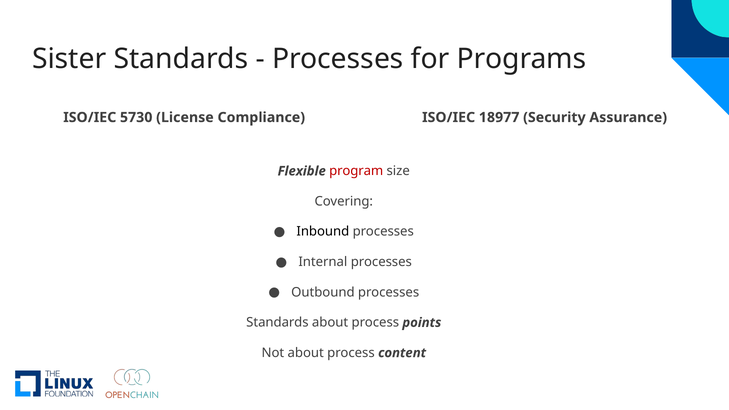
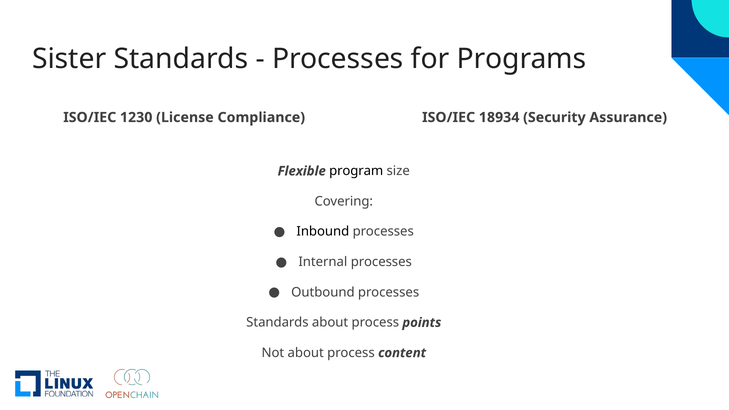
5730: 5730 -> 1230 (136, 117)
18977: 18977 -> 18934 (499, 117)
program colour: red -> black (356, 171)
